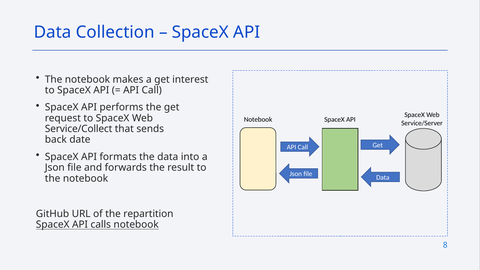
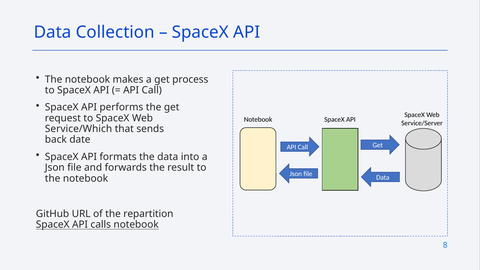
interest: interest -> process (190, 79)
Service/Collect: Service/Collect -> Service/Which (79, 129)
